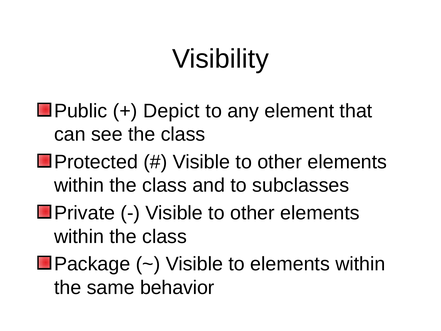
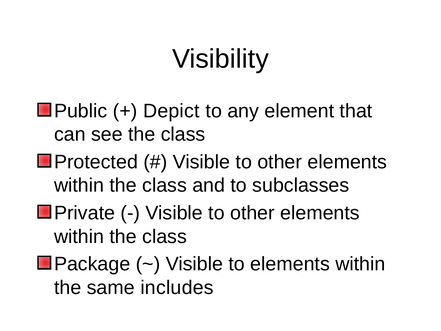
behavior: behavior -> includes (177, 287)
